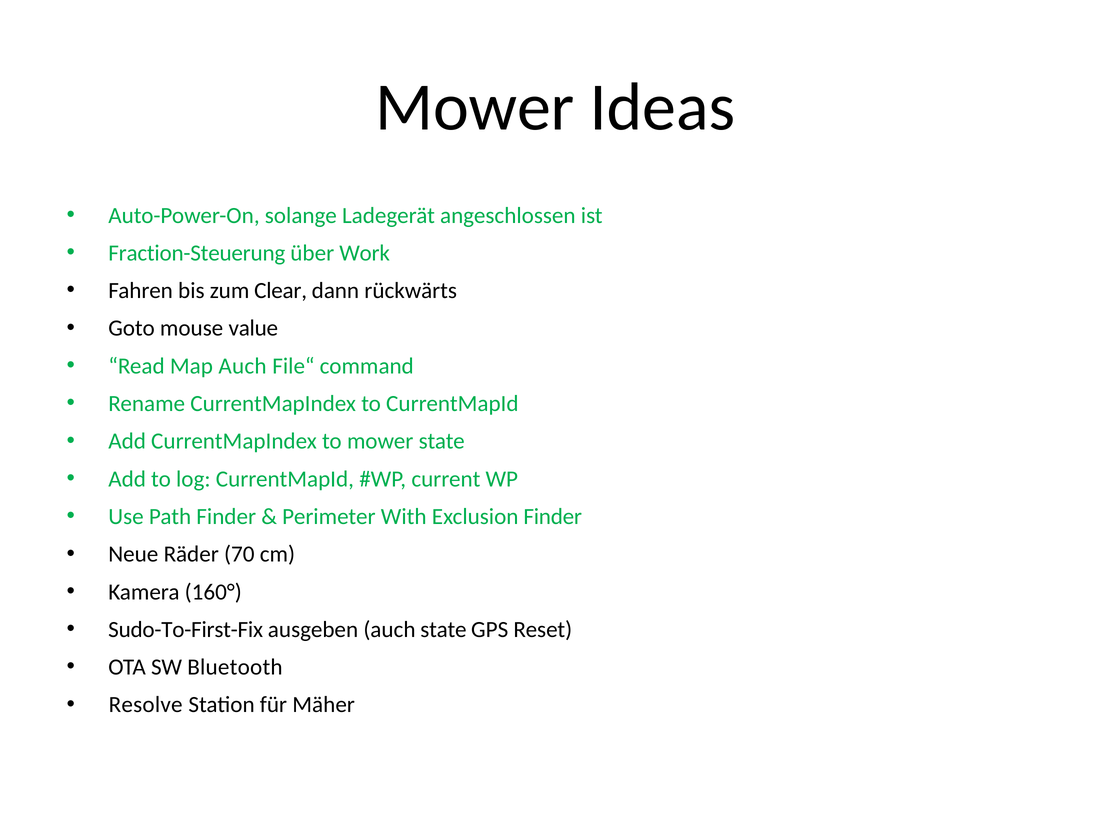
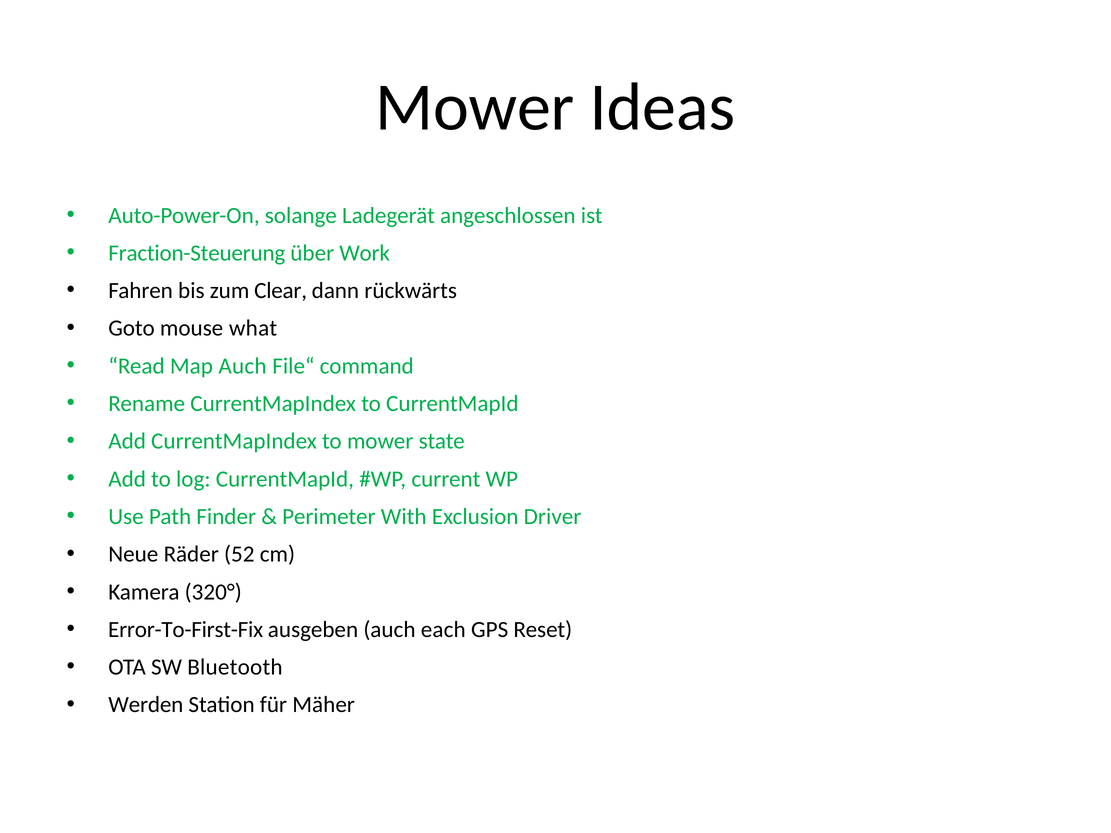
value: value -> what (253, 328)
Exclusion Finder: Finder -> Driver (553, 517)
70: 70 -> 52 (239, 554)
160°: 160° -> 320° (213, 592)
Sudo-To-First-Fix: Sudo-To-First-Fix -> Error-To-First-Fix (186, 630)
auch state: state -> each (443, 630)
Resolve: Resolve -> Werden (146, 705)
